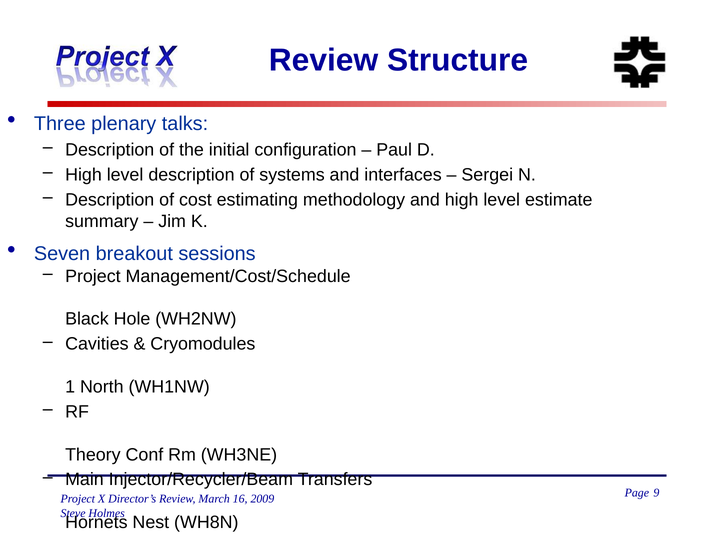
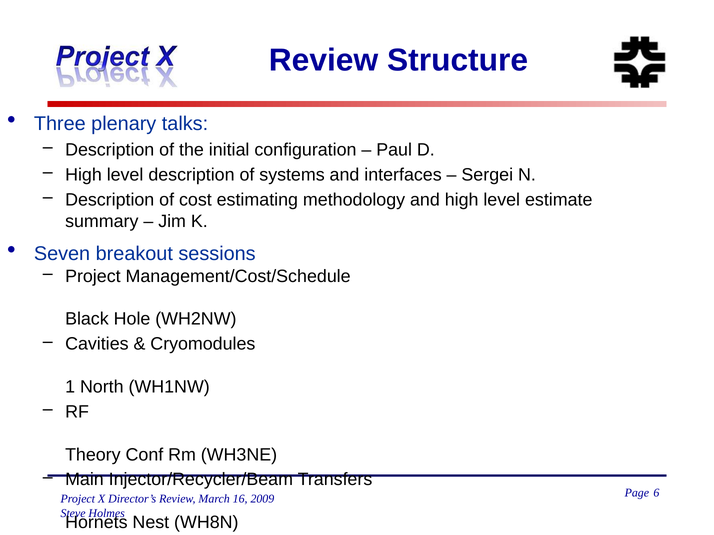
9: 9 -> 6 (656, 493)
